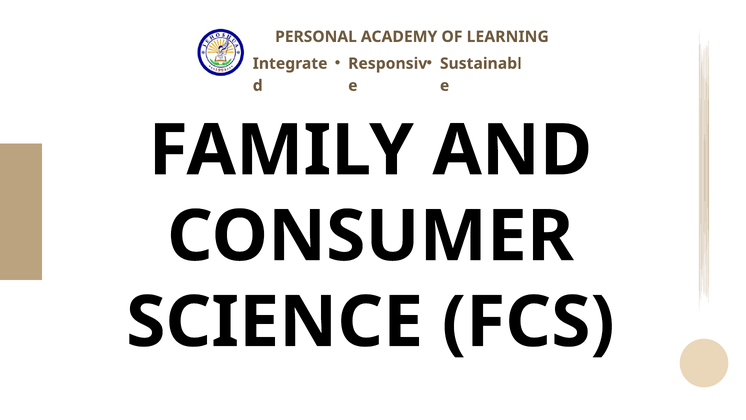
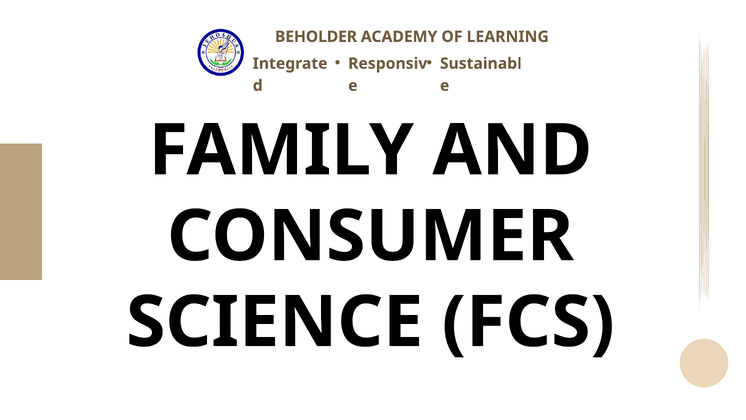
PERSONAL: PERSONAL -> BEHOLDER (316, 37)
